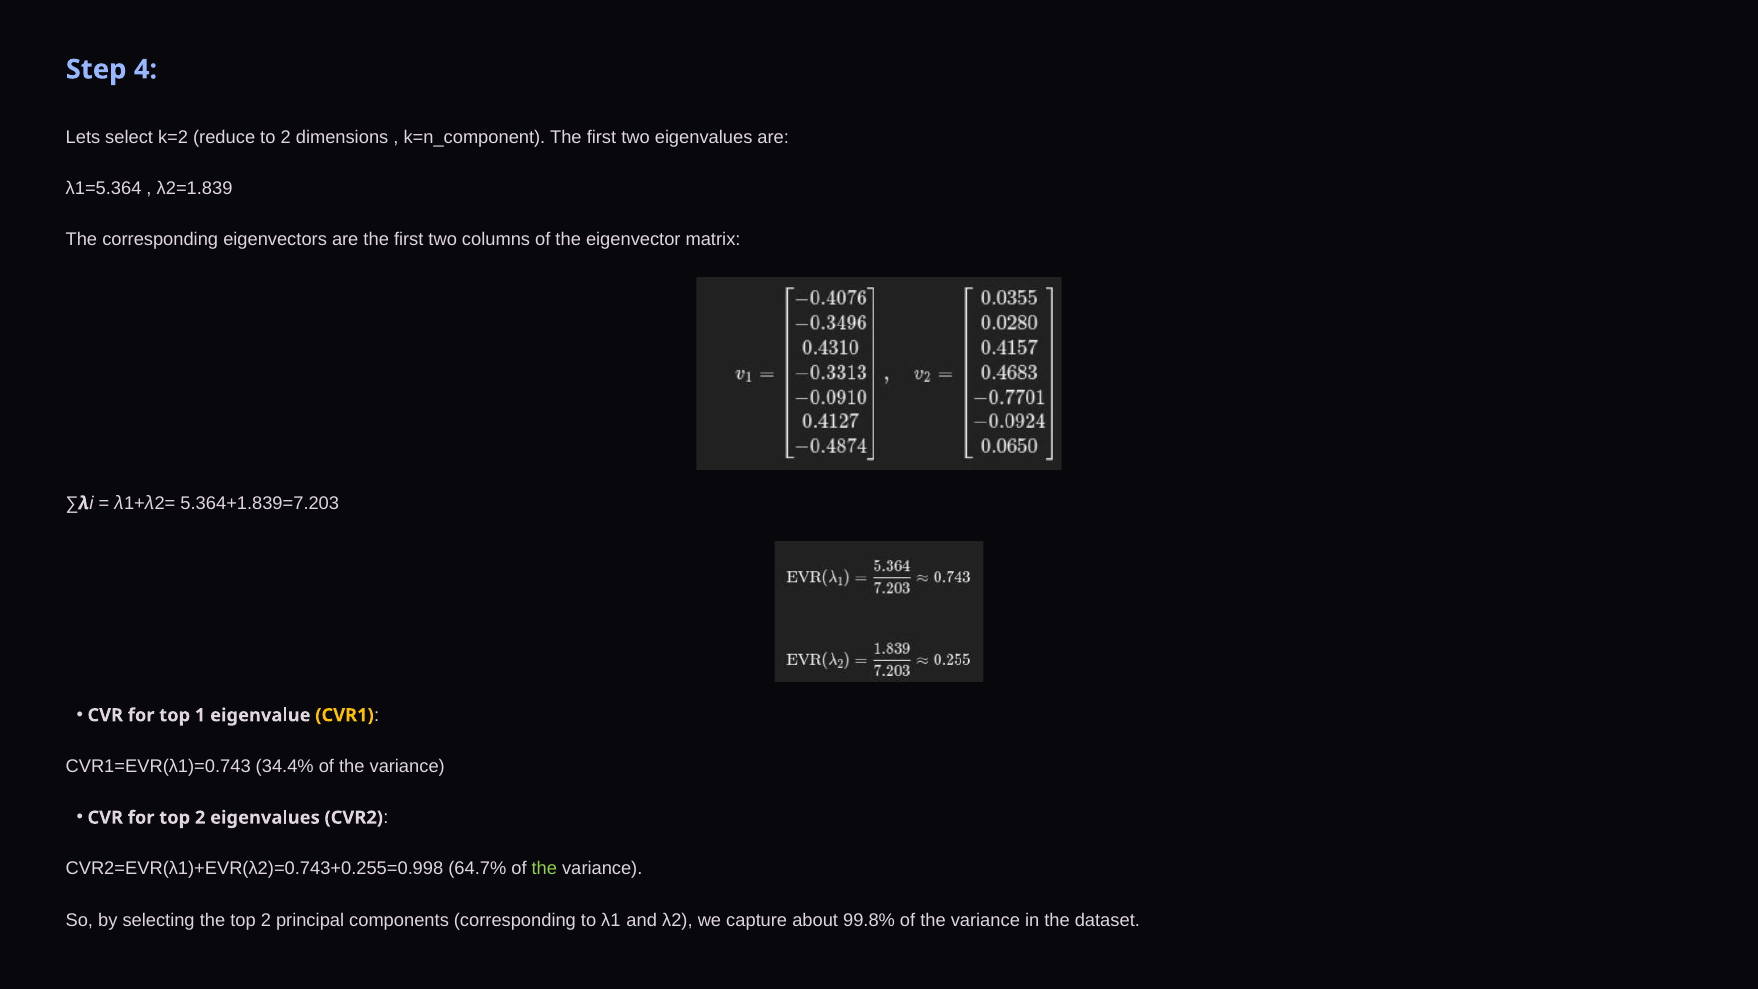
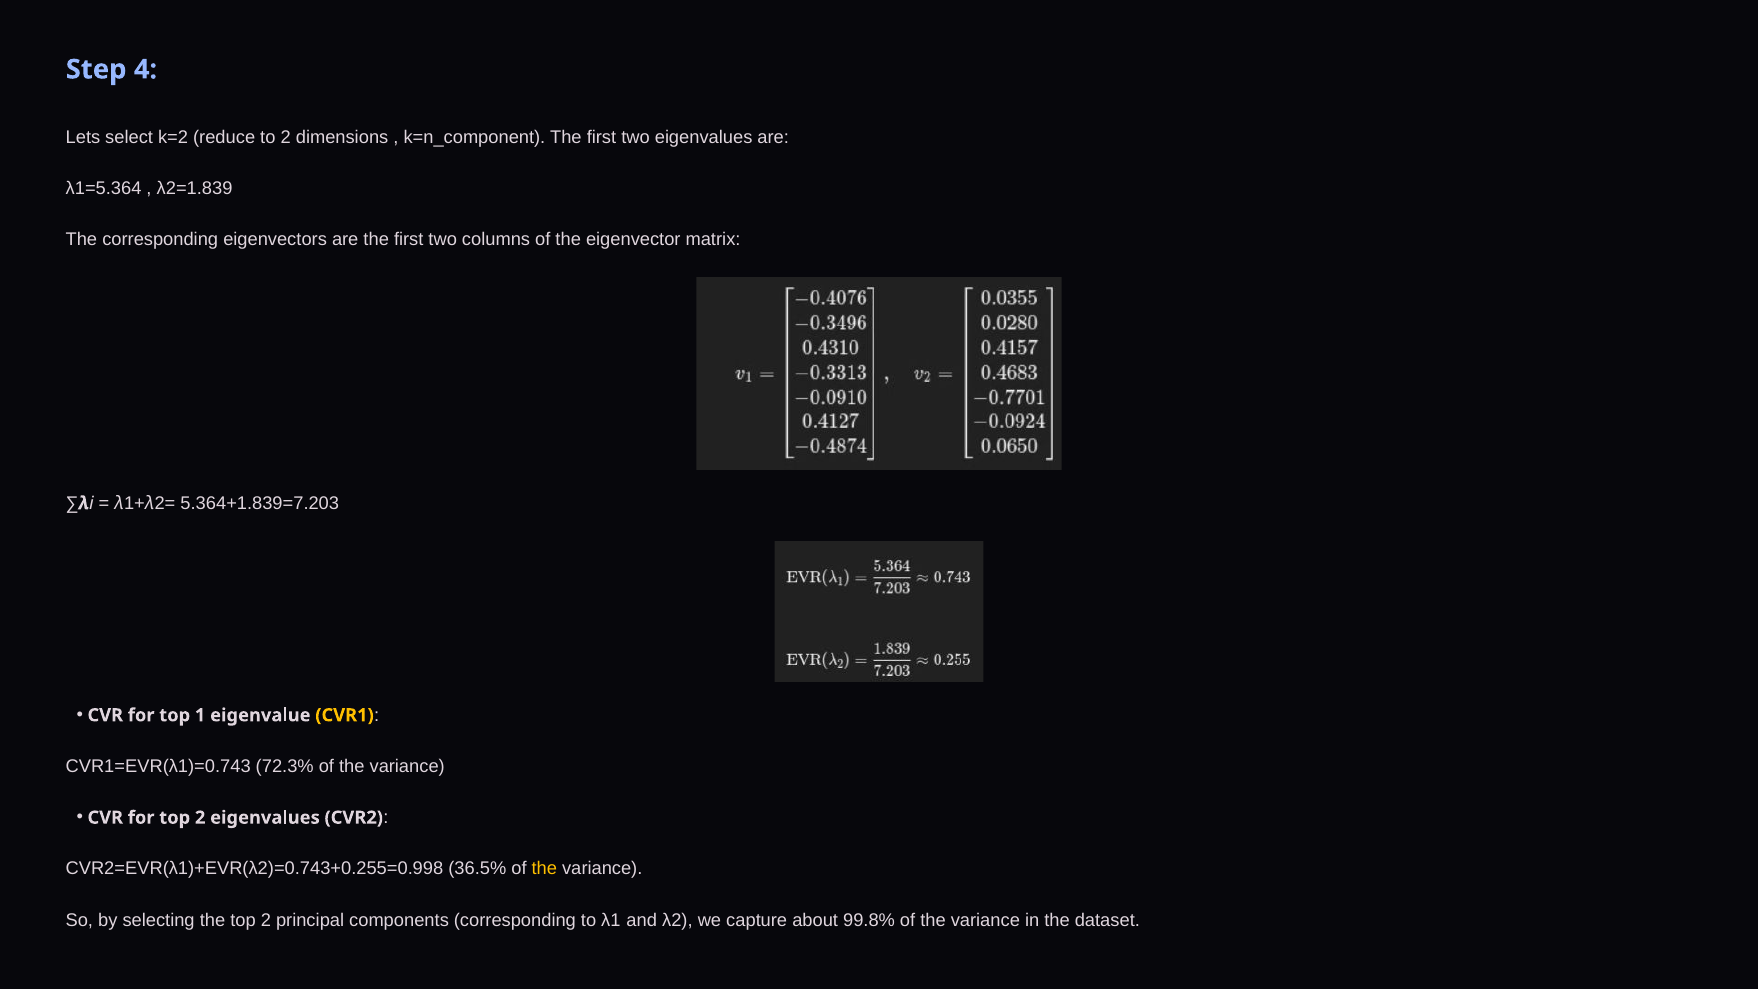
34.4%: 34.4% -> 72.3% (285, 766)
64.7%: 64.7% -> 36.5% (477, 869)
the colour: light green -> yellow (544, 869)
